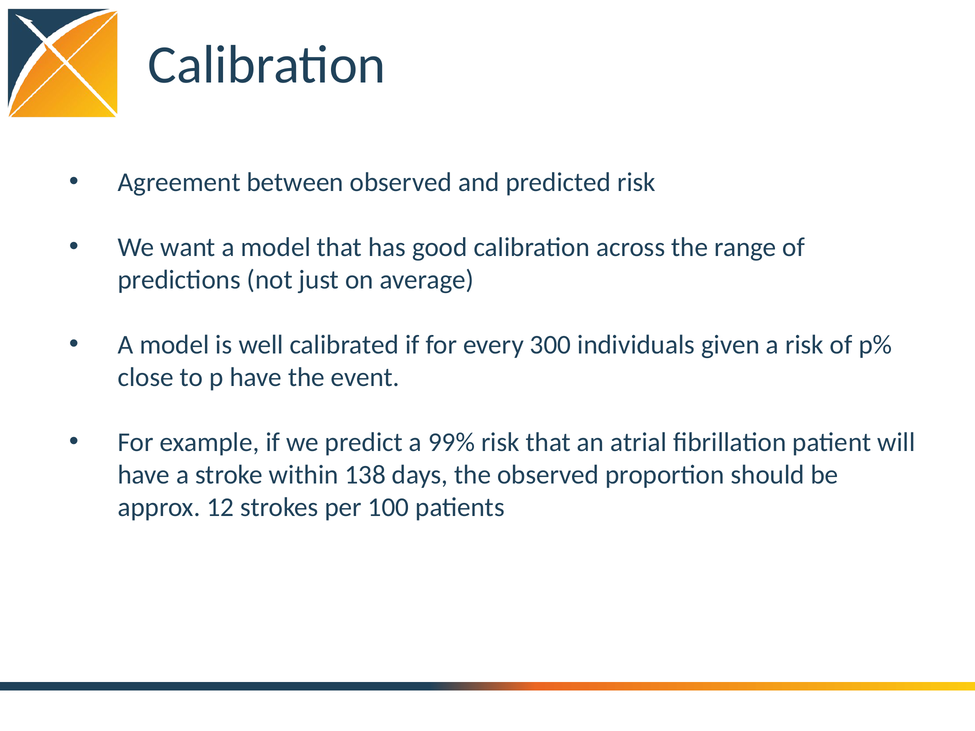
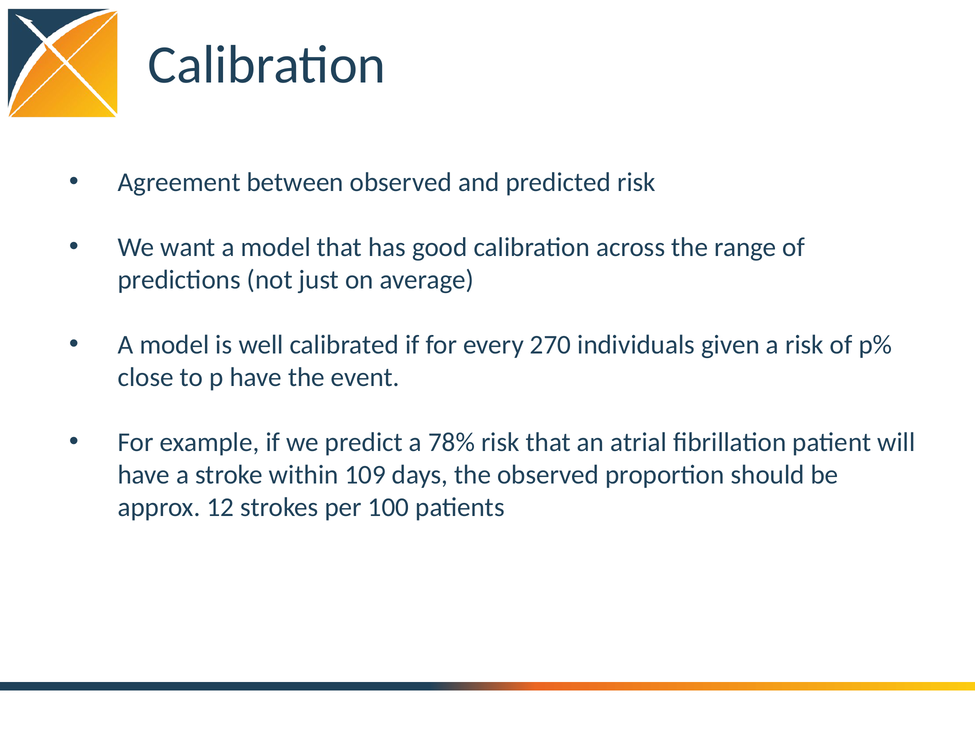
300: 300 -> 270 (551, 345)
99%: 99% -> 78% (451, 442)
138: 138 -> 109 (365, 475)
